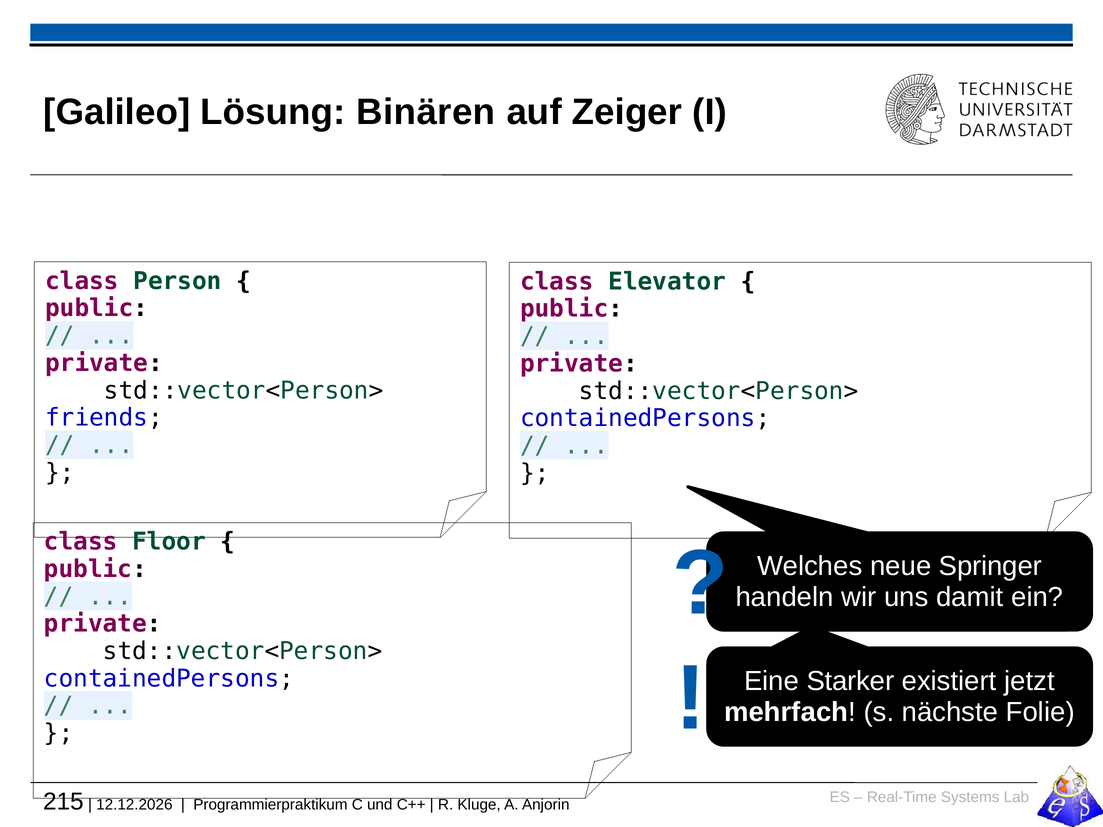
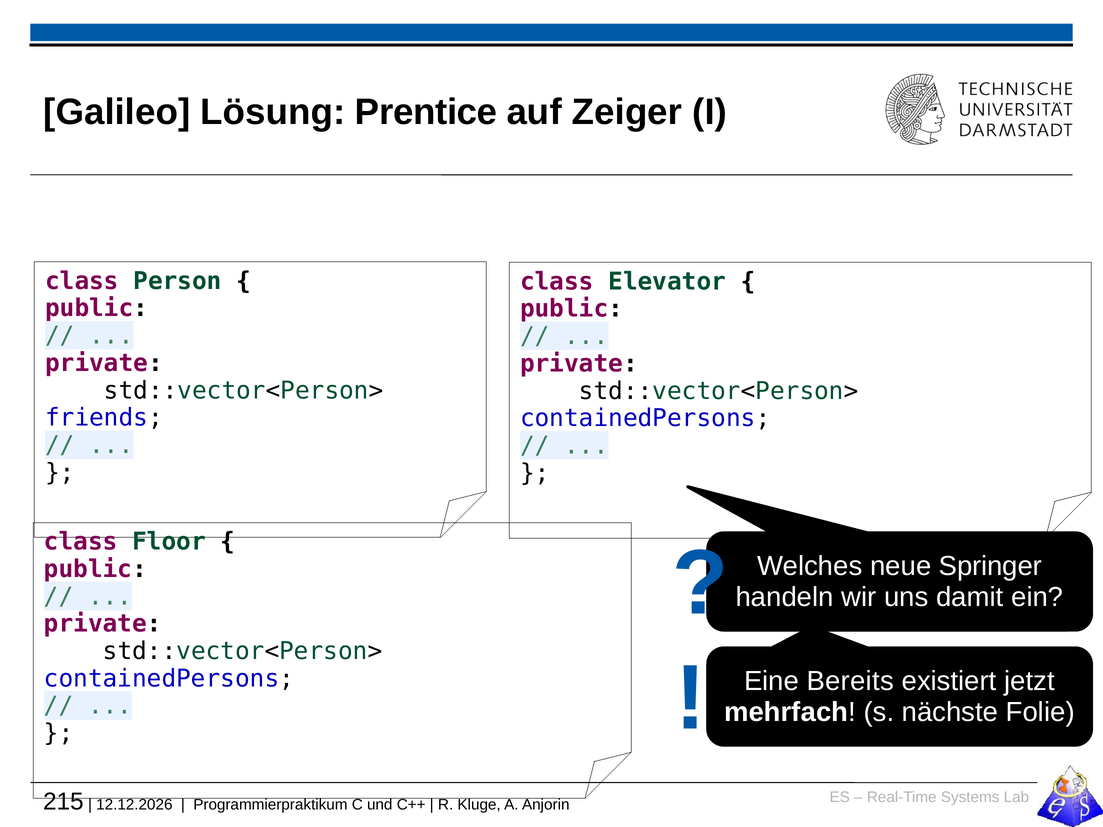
Binären: Binären -> Prentice (426, 112)
Starker: Starker -> Bereits (850, 681)
